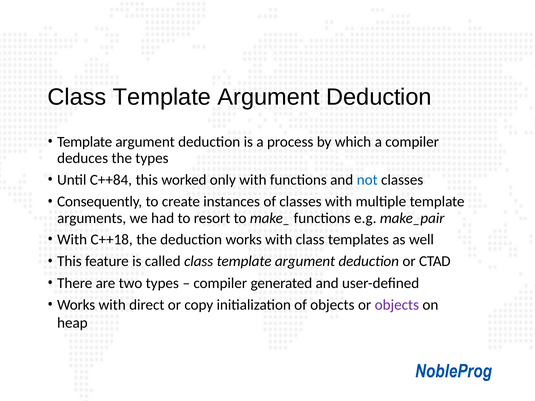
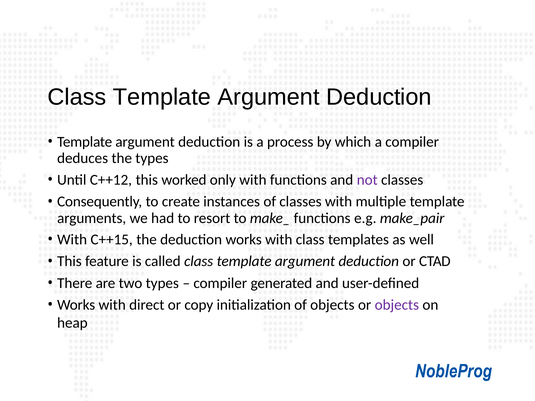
C++84: C++84 -> C++12 (111, 180)
not colour: blue -> purple (367, 180)
C++18: C++18 -> C++15 (112, 240)
